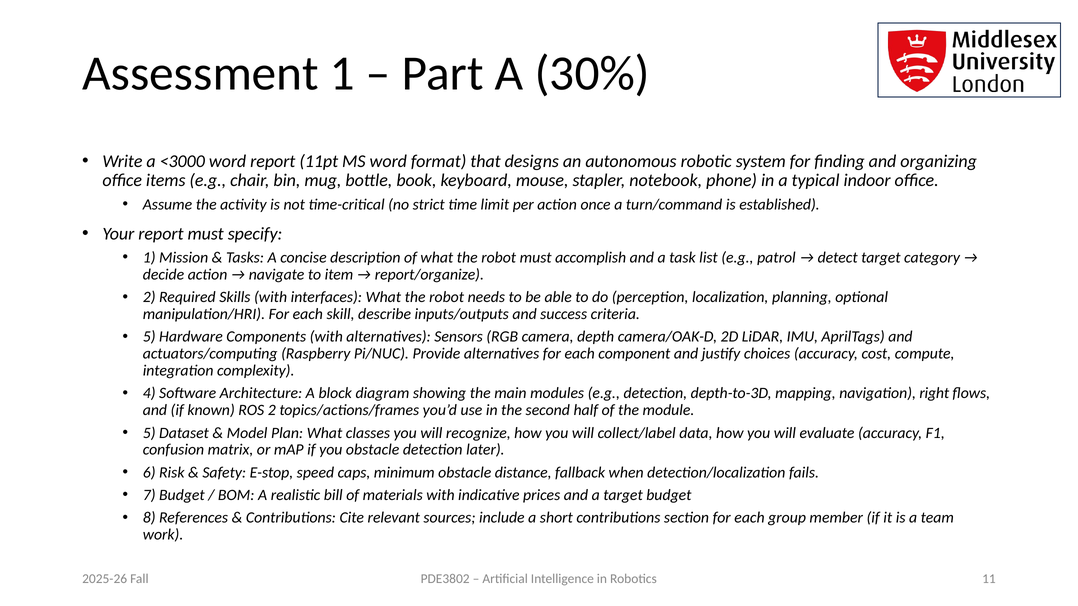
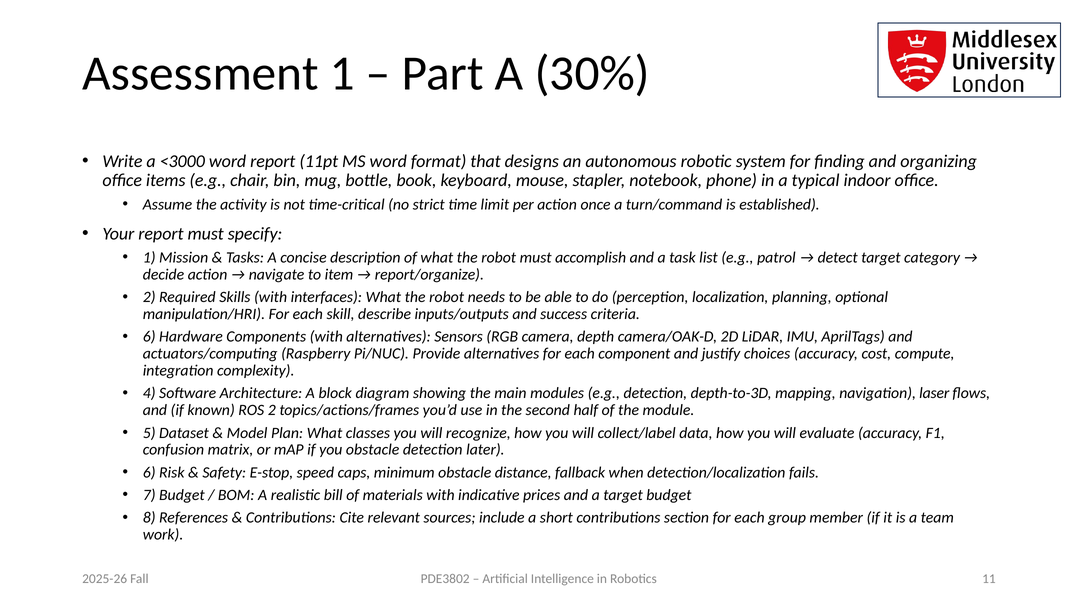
5: 5 -> 6 (149, 337)
right: right -> laser (934, 393)
